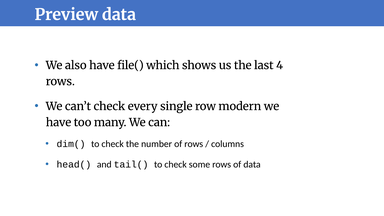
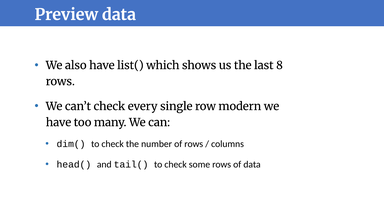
file(: file( -> list( (130, 65)
4: 4 -> 8 (280, 65)
